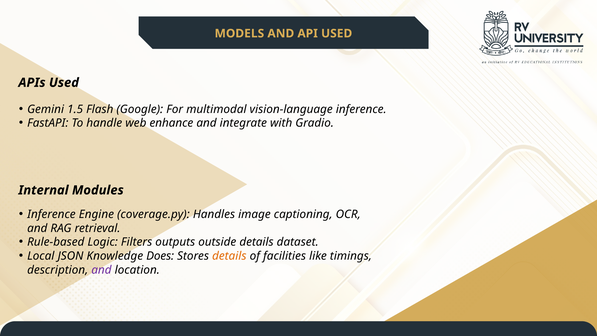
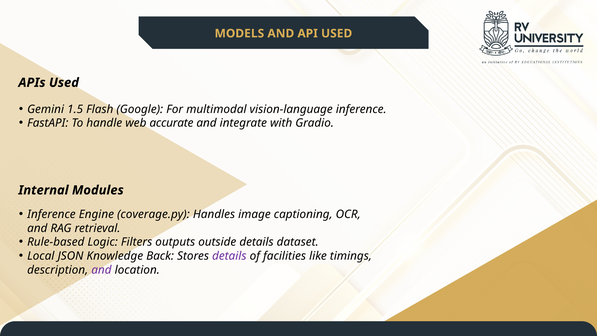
enhance: enhance -> accurate (171, 123)
Does: Does -> Back (160, 256)
details colour: orange -> purple (229, 256)
